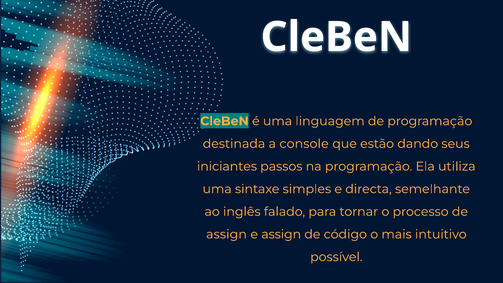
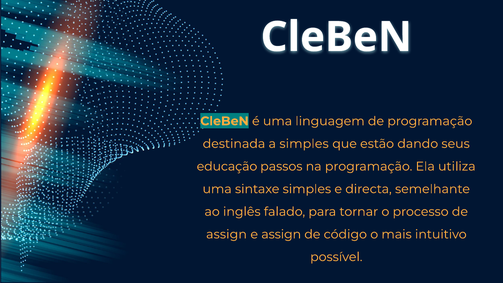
a console: console -> simples (304, 144)
iniciantes: iniciantes -> educação (227, 166)
